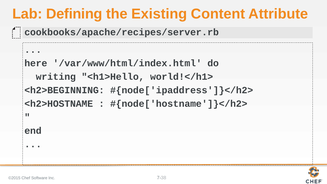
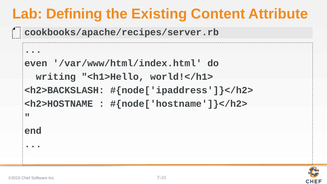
here: here -> even (36, 63)
<h2>BEGINNING: <h2>BEGINNING -> <h2>BACKSLASH (64, 90)
